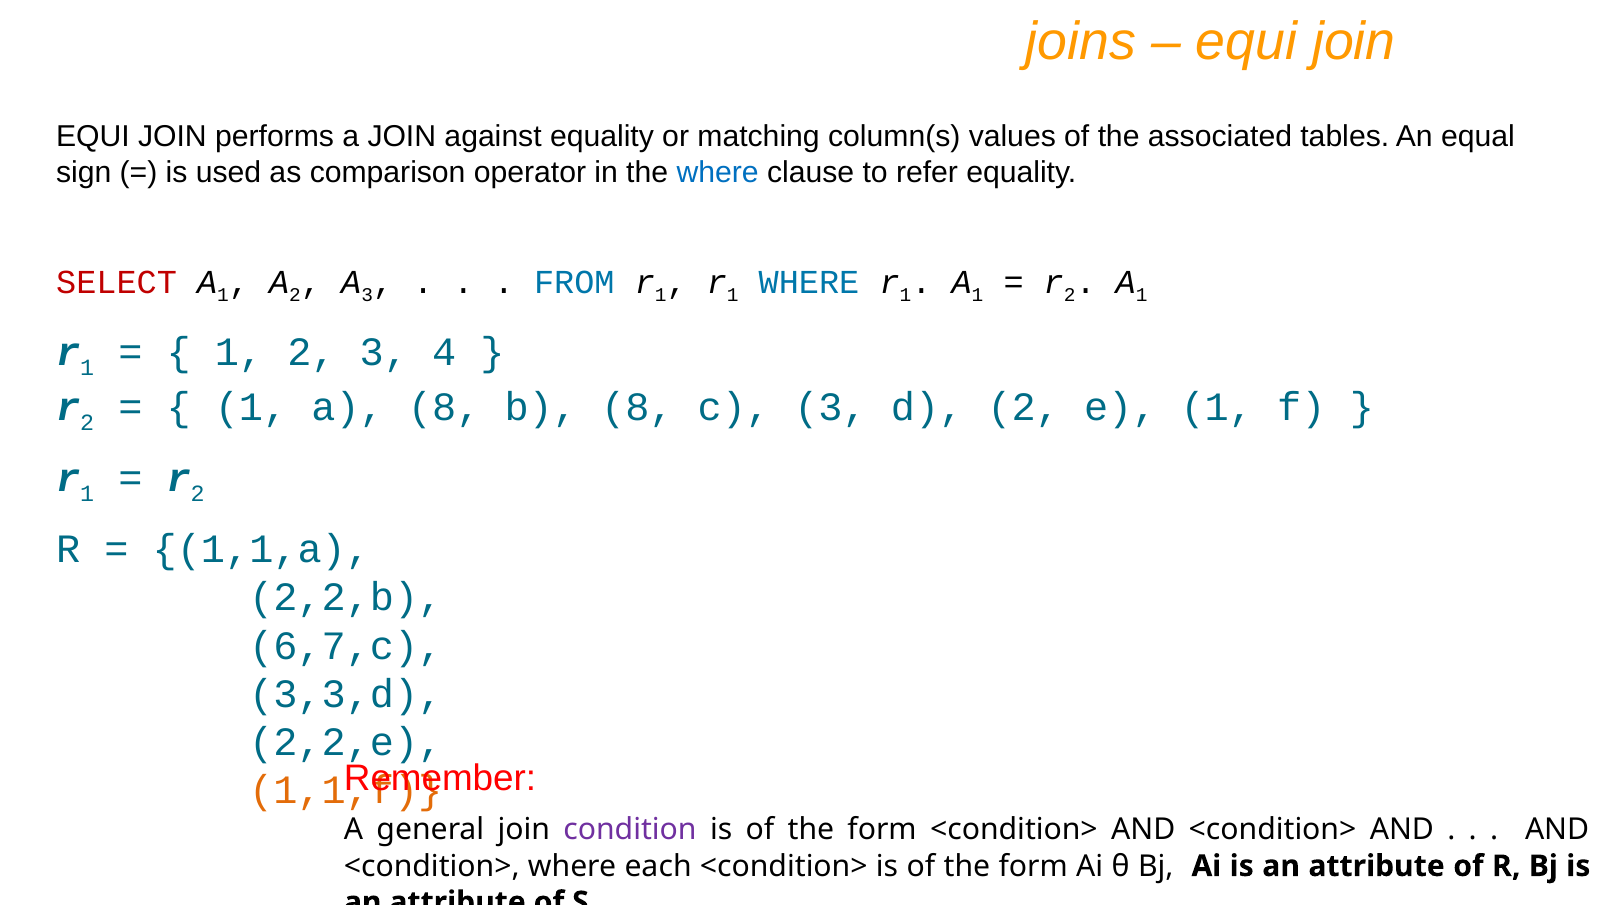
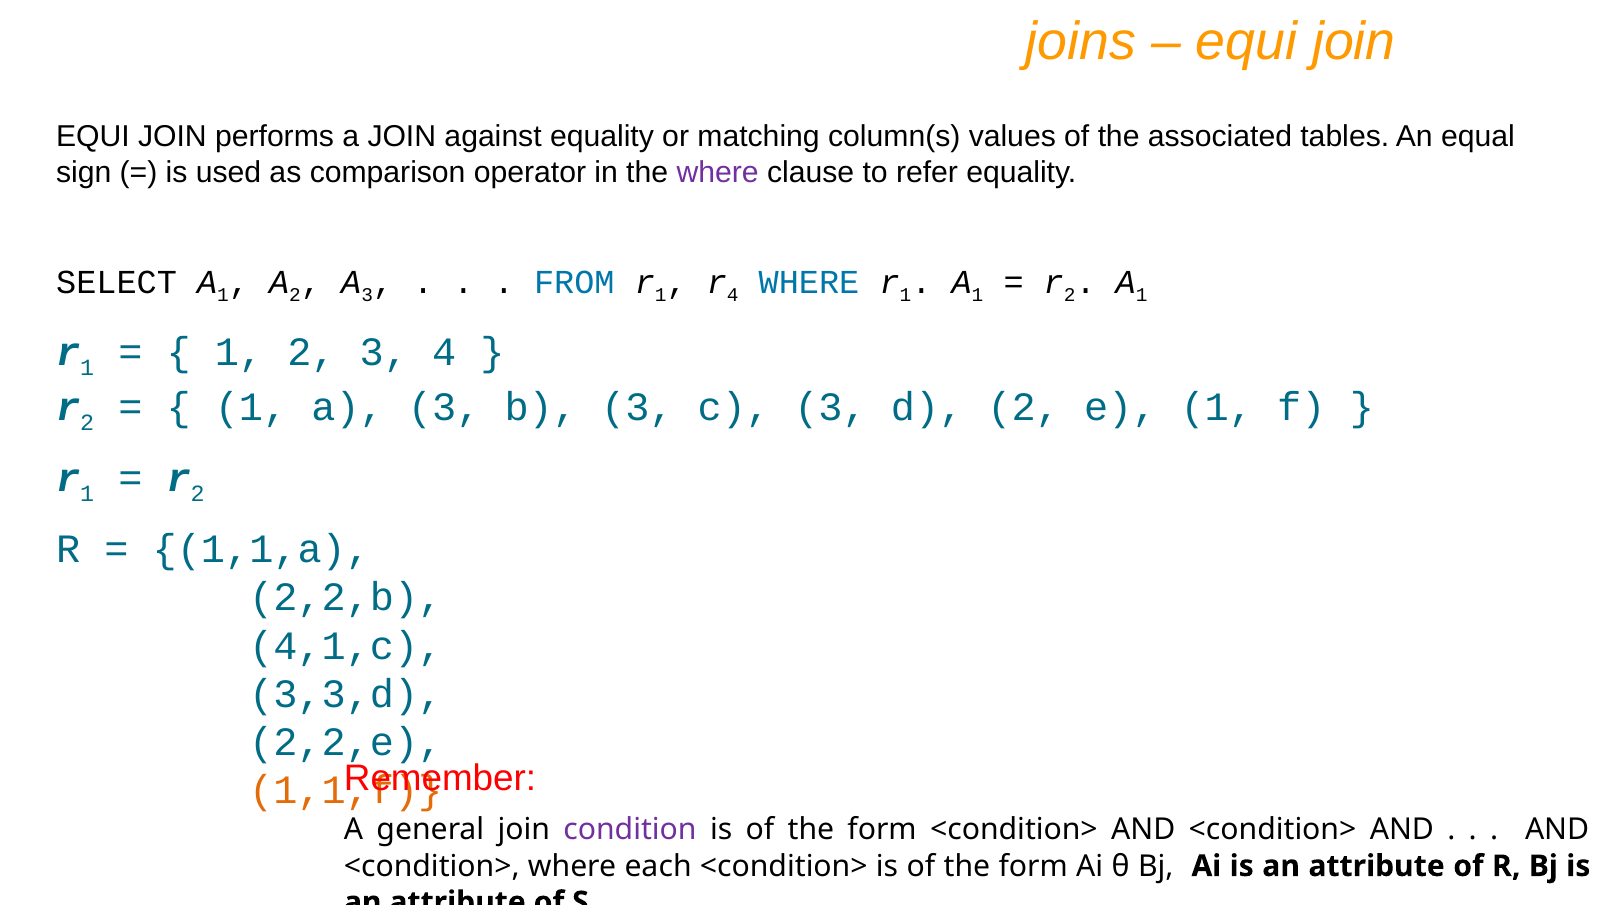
where colour: blue -> purple (718, 173)
SELECT colour: red -> black (117, 282)
1: 1 -> 4 (733, 295)
1 a 8: 8 -> 3 (444, 407)
b 8: 8 -> 3 (637, 407)
6,7,c: 6,7,c -> 4,1,c (346, 646)
